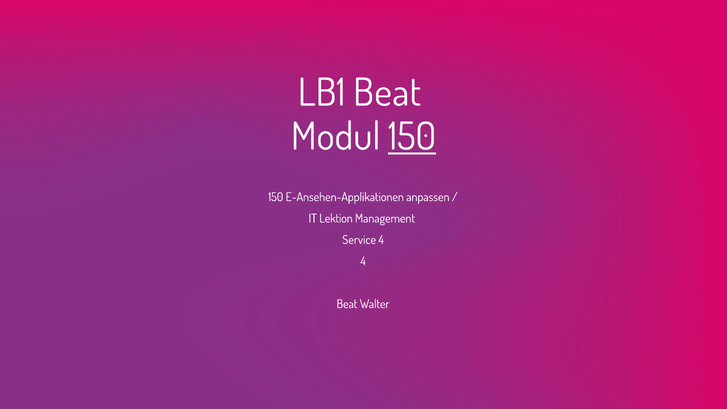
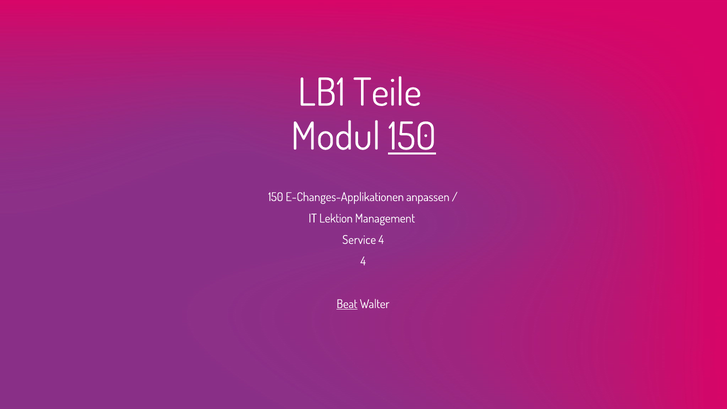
LB1 Beat: Beat -> Teile (387, 93)
E-Ansehen-Applikationen: E-Ansehen-Applikationen -> E-Changes-Applikationen (345, 197)
Beat underline: none -> present (347, 304)
